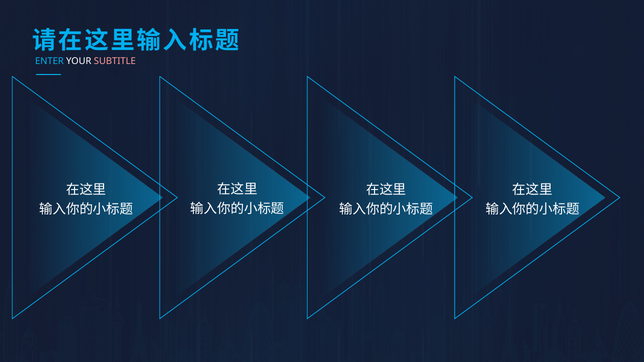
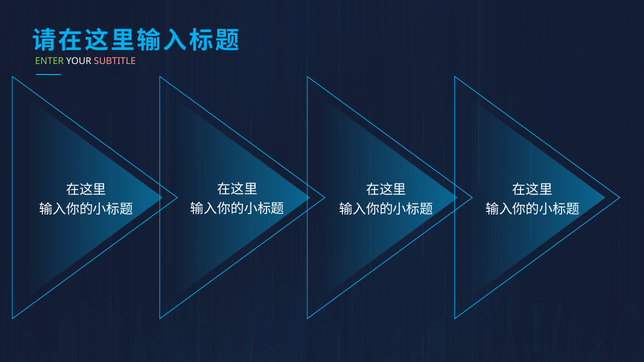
ENTER colour: light blue -> light green (49, 61)
